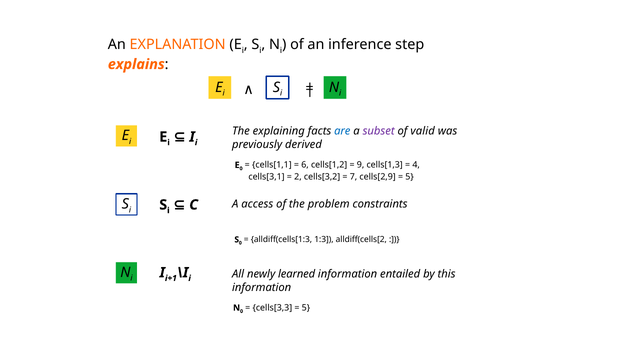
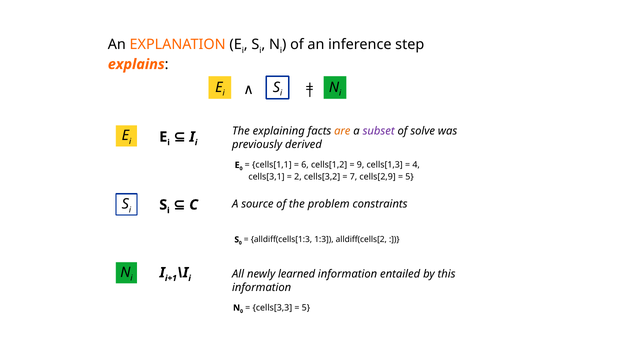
are colour: blue -> orange (342, 131)
valid: valid -> solve (423, 131)
access: access -> source (257, 204)
